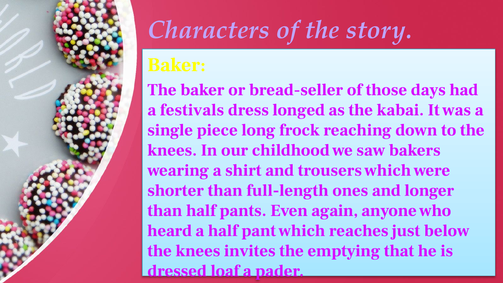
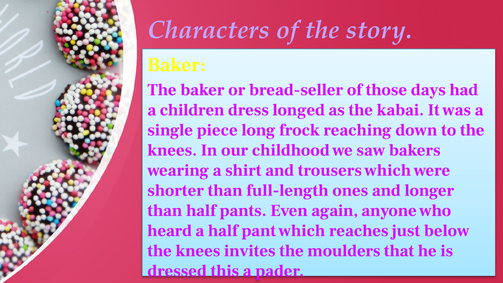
festivals: festivals -> children (192, 110)
emptying: emptying -> moulders (344, 251)
loaf: loaf -> this (225, 271)
